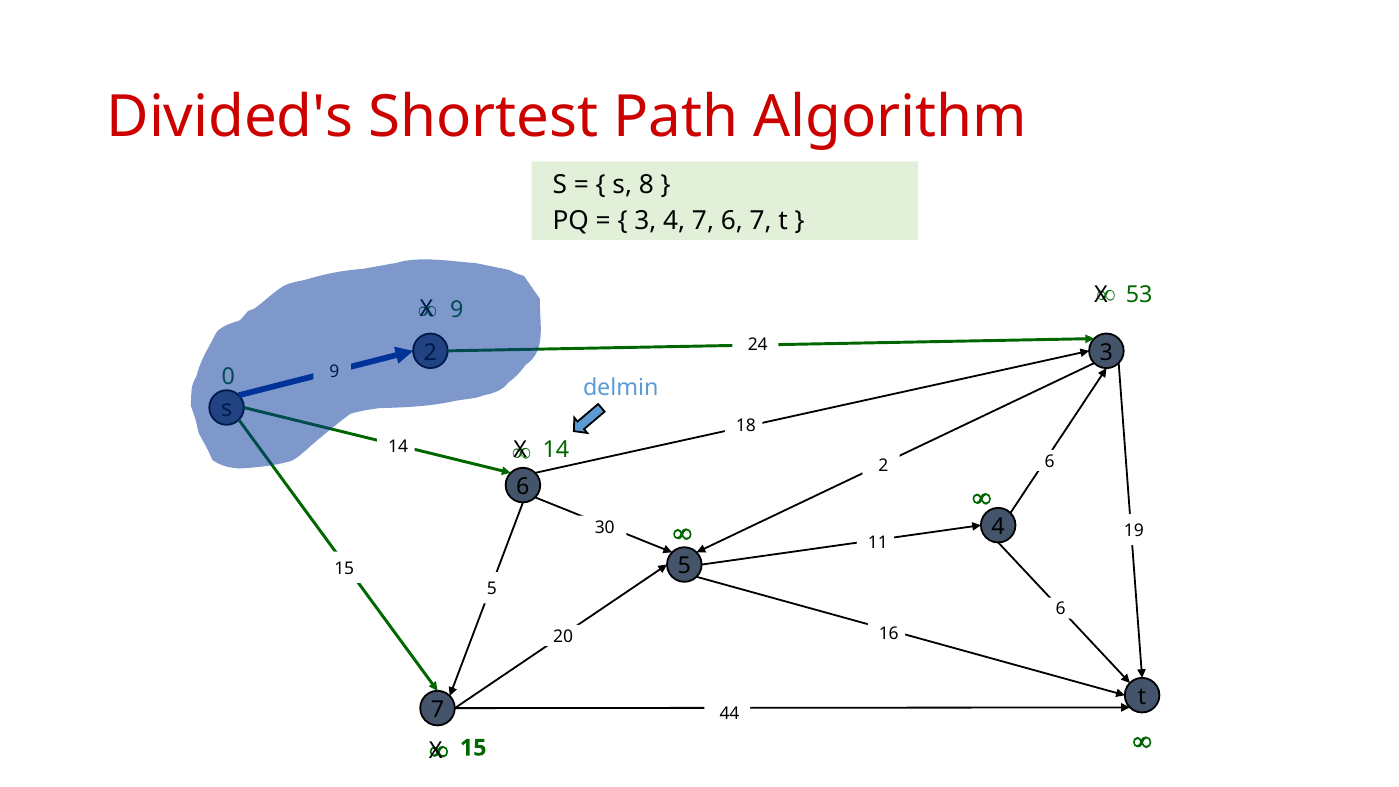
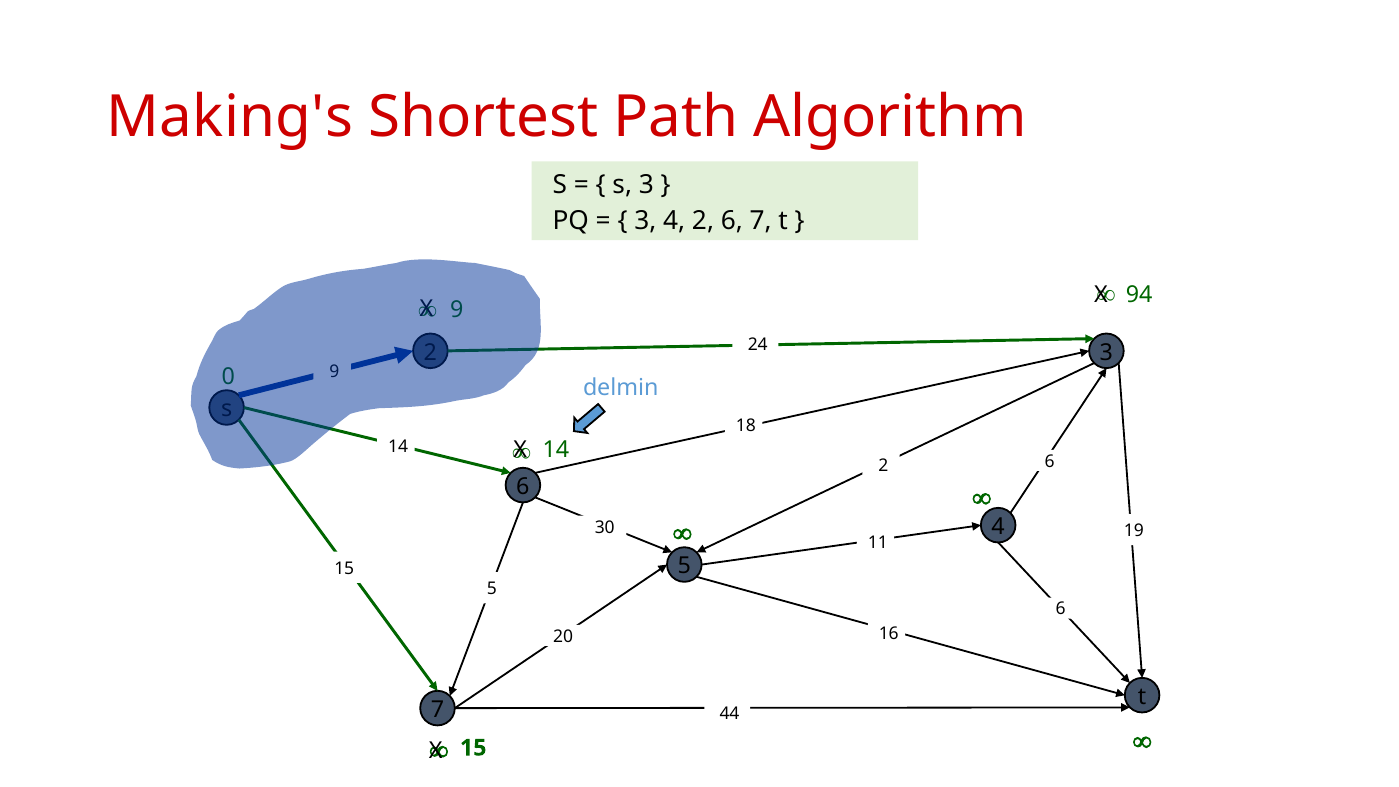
Divided's: Divided's -> Making's (230, 118)
8: 8 -> 3 (646, 184)
4 7: 7 -> 2 (703, 221)
53: 53 -> 94 (1139, 295)
